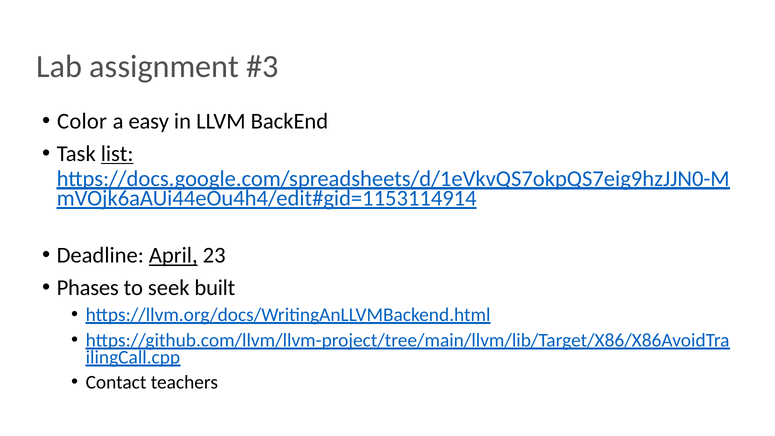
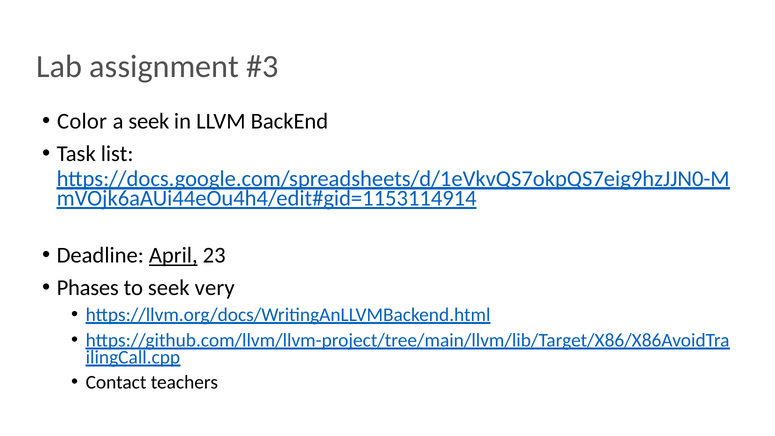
a easy: easy -> seek (149, 121)
list underline: present -> none (117, 154)
built: built -> very (215, 288)
